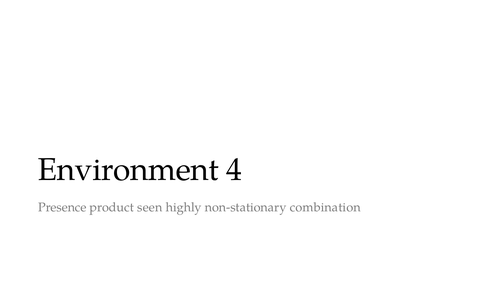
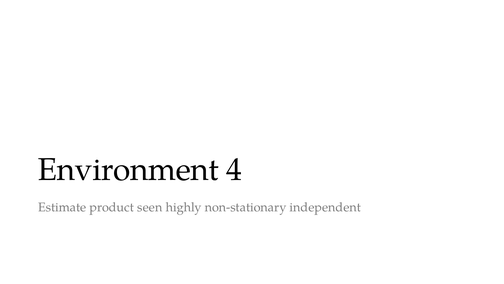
Presence: Presence -> Estimate (62, 207)
combination: combination -> independent (325, 207)
